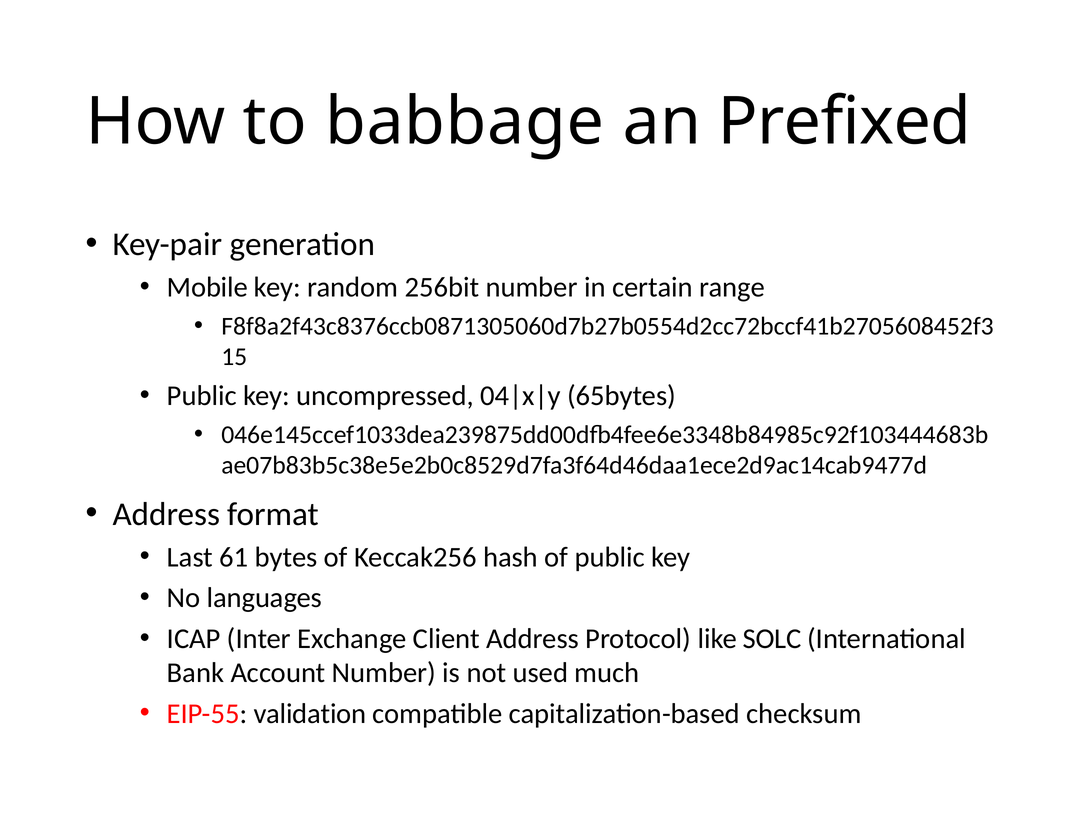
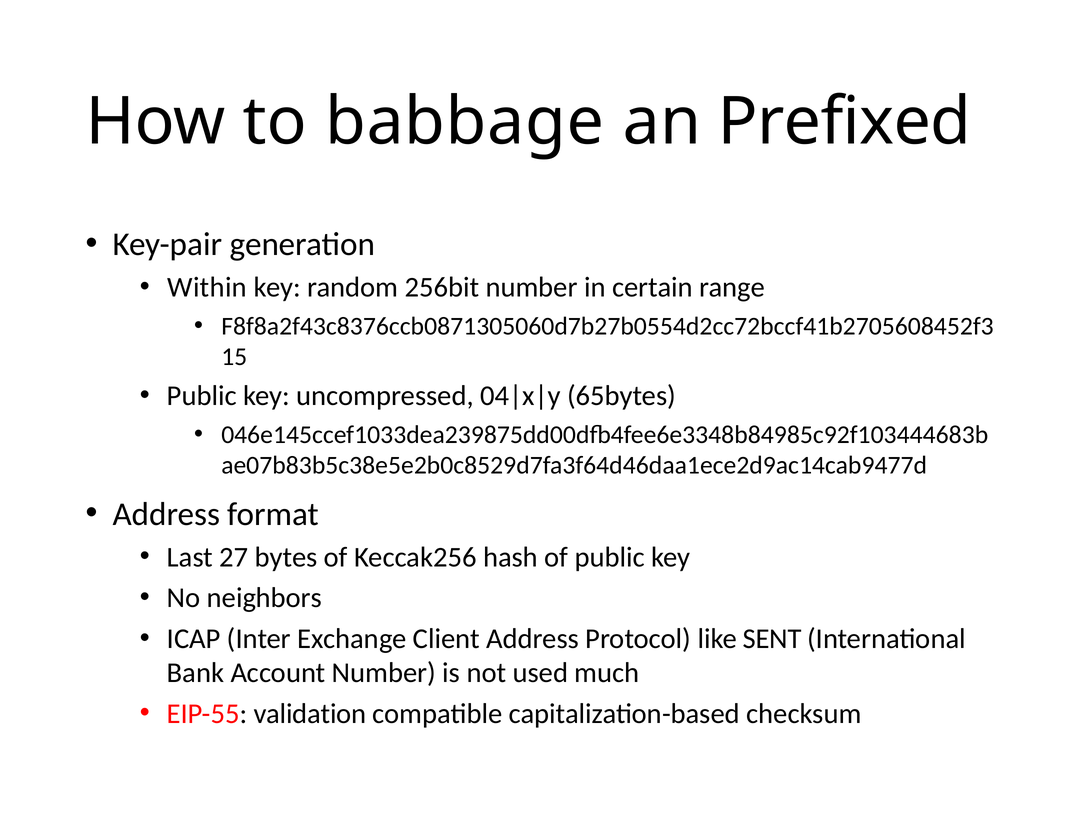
Mobile: Mobile -> Within (207, 287)
61: 61 -> 27 (234, 557)
languages: languages -> neighbors (265, 598)
SOLC: SOLC -> SENT (772, 638)
